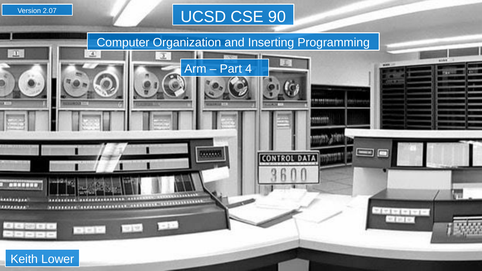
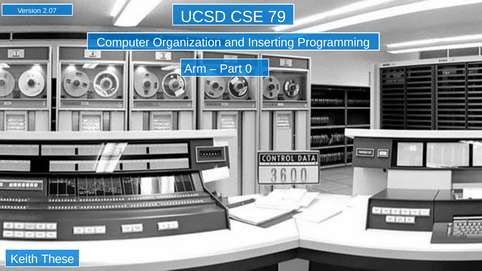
90: 90 -> 79 (277, 17)
4: 4 -> 0 (249, 69)
Lower: Lower -> These (58, 259)
